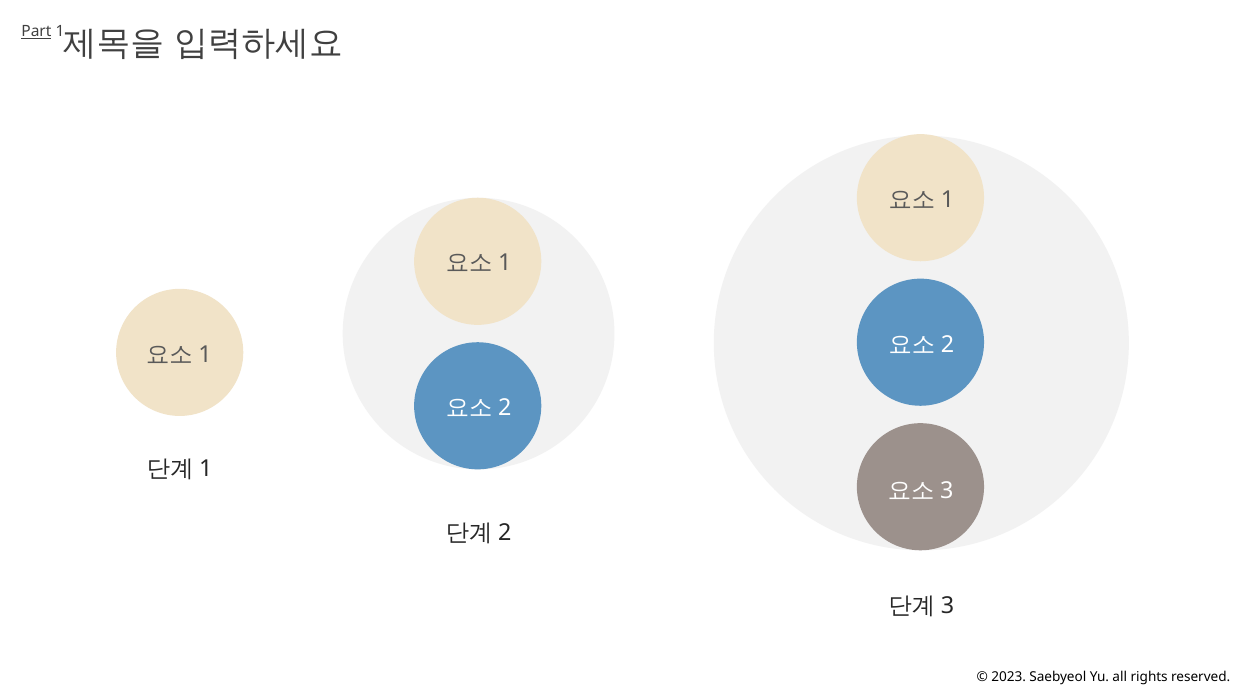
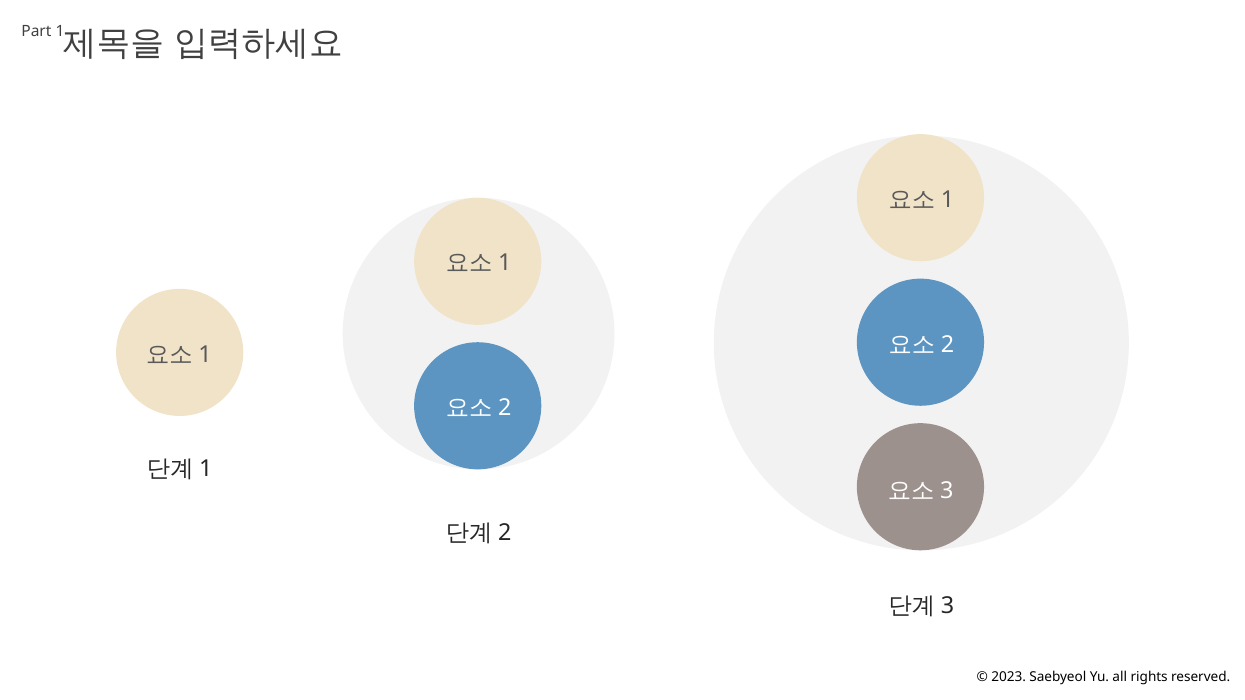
Part underline: present -> none (36, 32)
